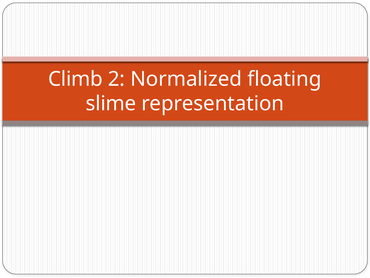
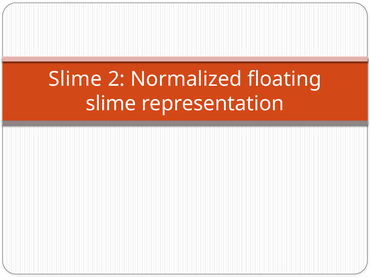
Climb: Climb -> Slime (75, 79)
